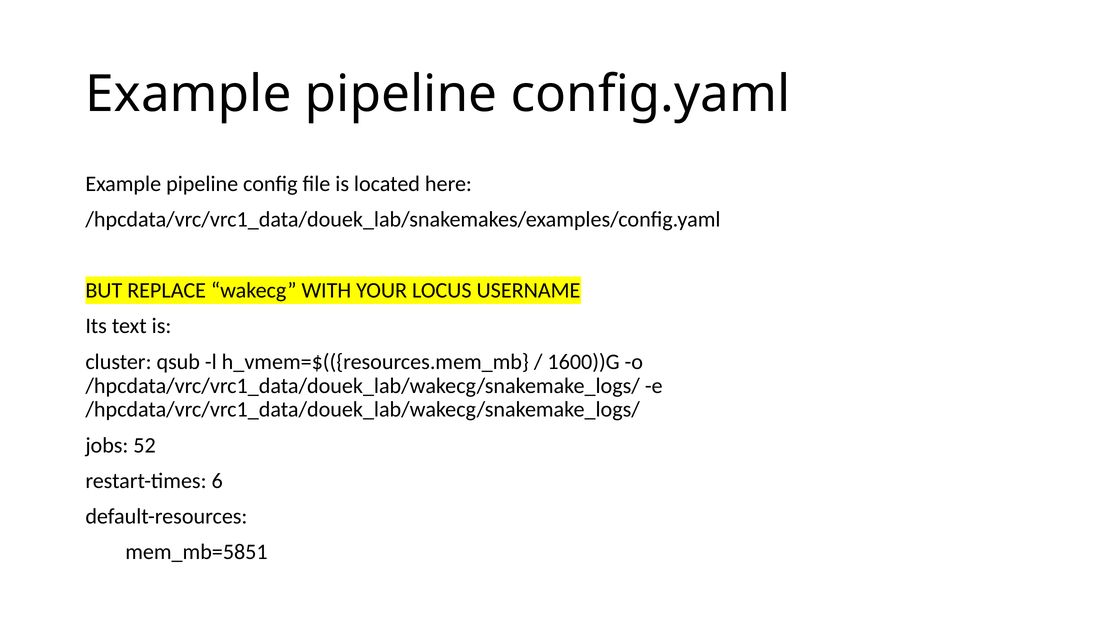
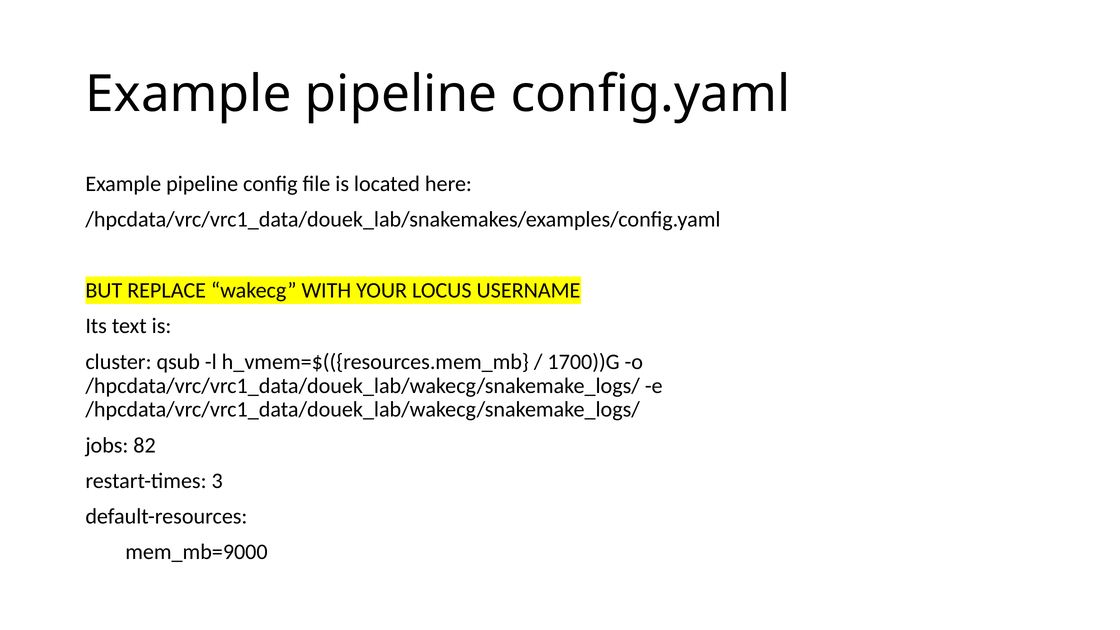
1600))G: 1600))G -> 1700))G (584, 362)
52: 52 -> 82 (145, 445)
6: 6 -> 3 (217, 481)
mem_mb=5851: mem_mb=5851 -> mem_mb=9000 (196, 552)
